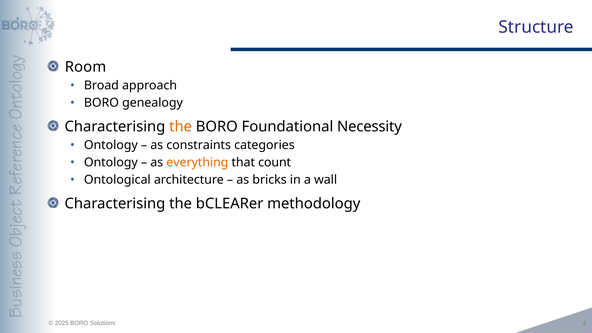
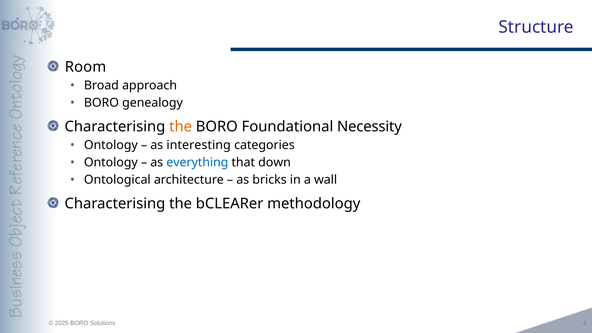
constraints: constraints -> interesting (199, 145)
everything colour: orange -> blue (197, 162)
count: count -> down (275, 162)
